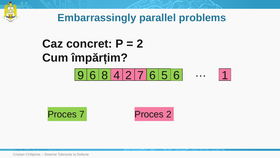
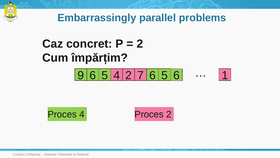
9 6 8: 8 -> 5 (105, 75)
Proces 7: 7 -> 4 (82, 114)
